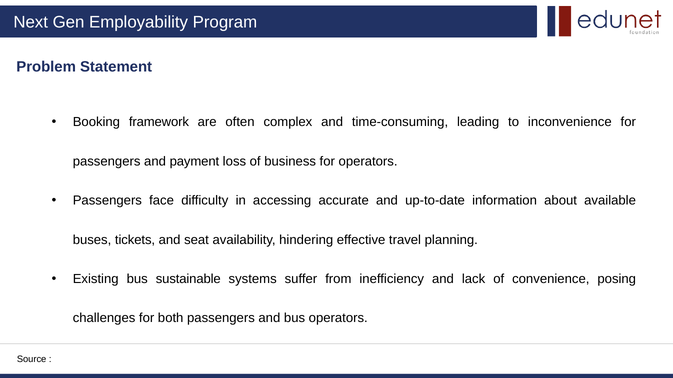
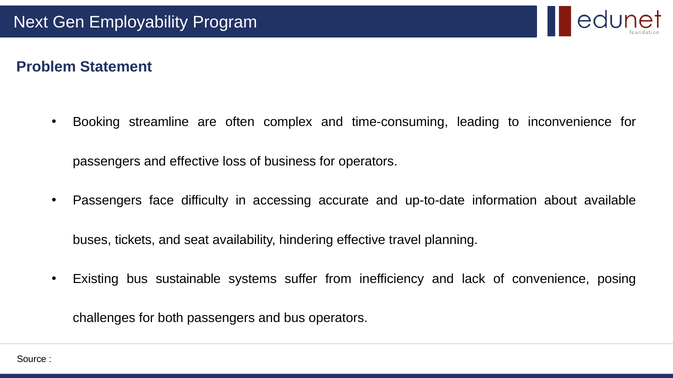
framework: framework -> streamline (159, 122)
and payment: payment -> effective (194, 162)
